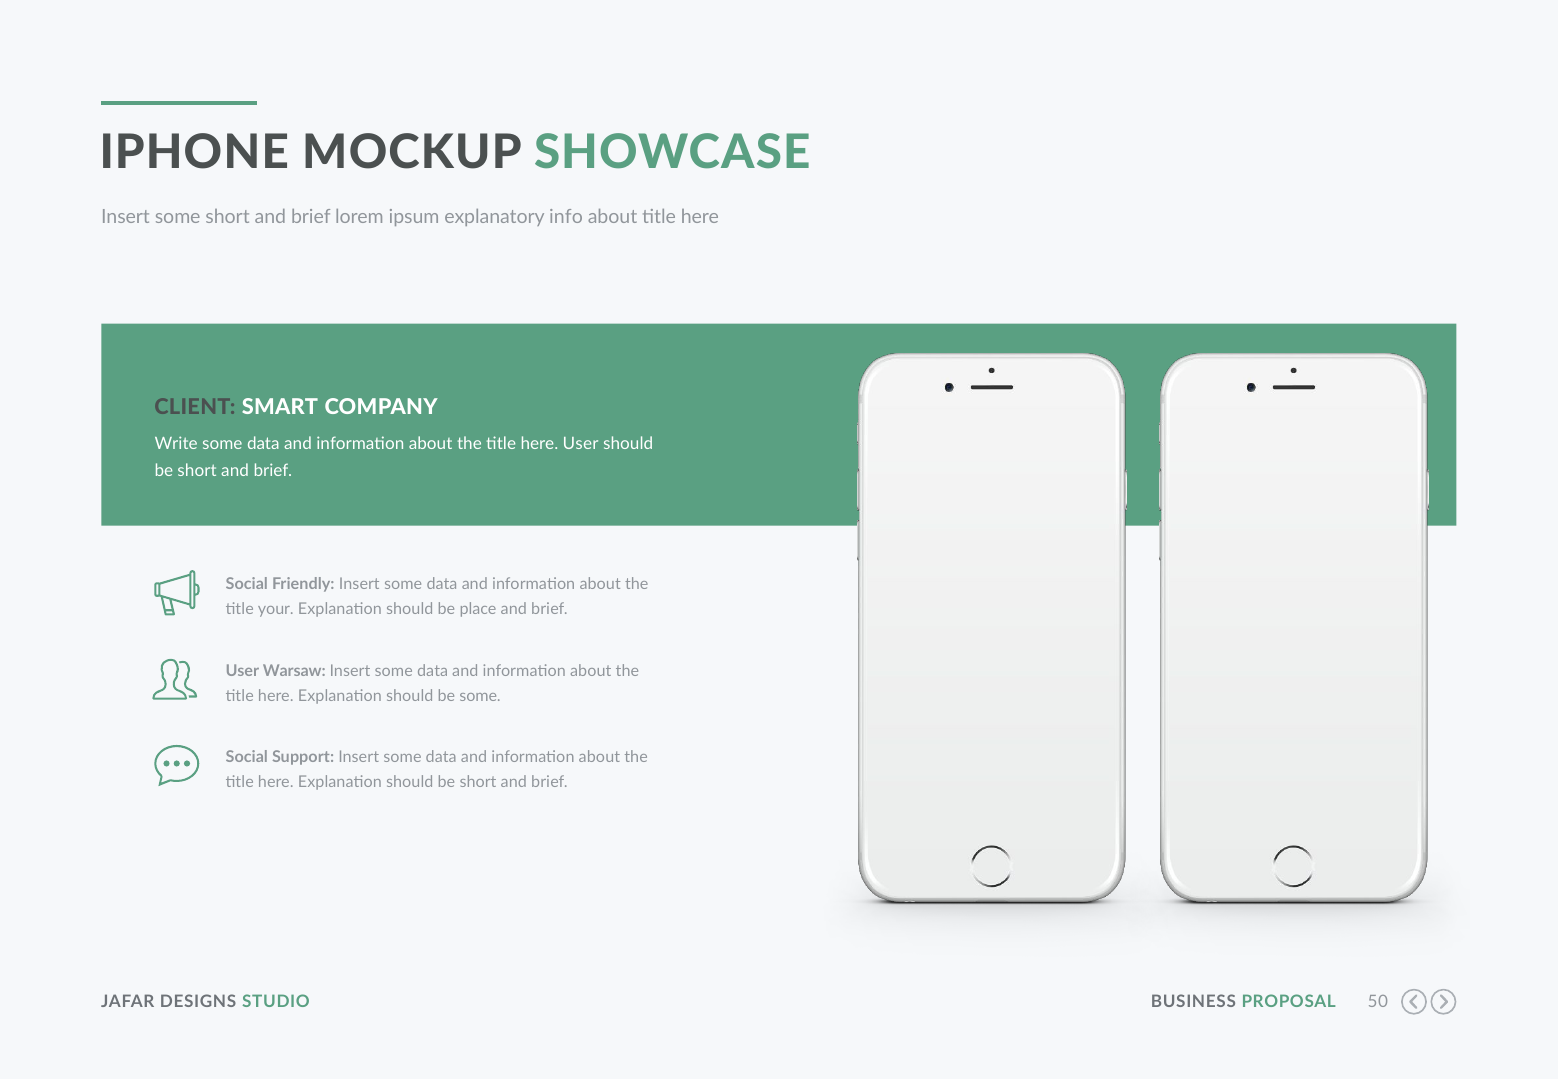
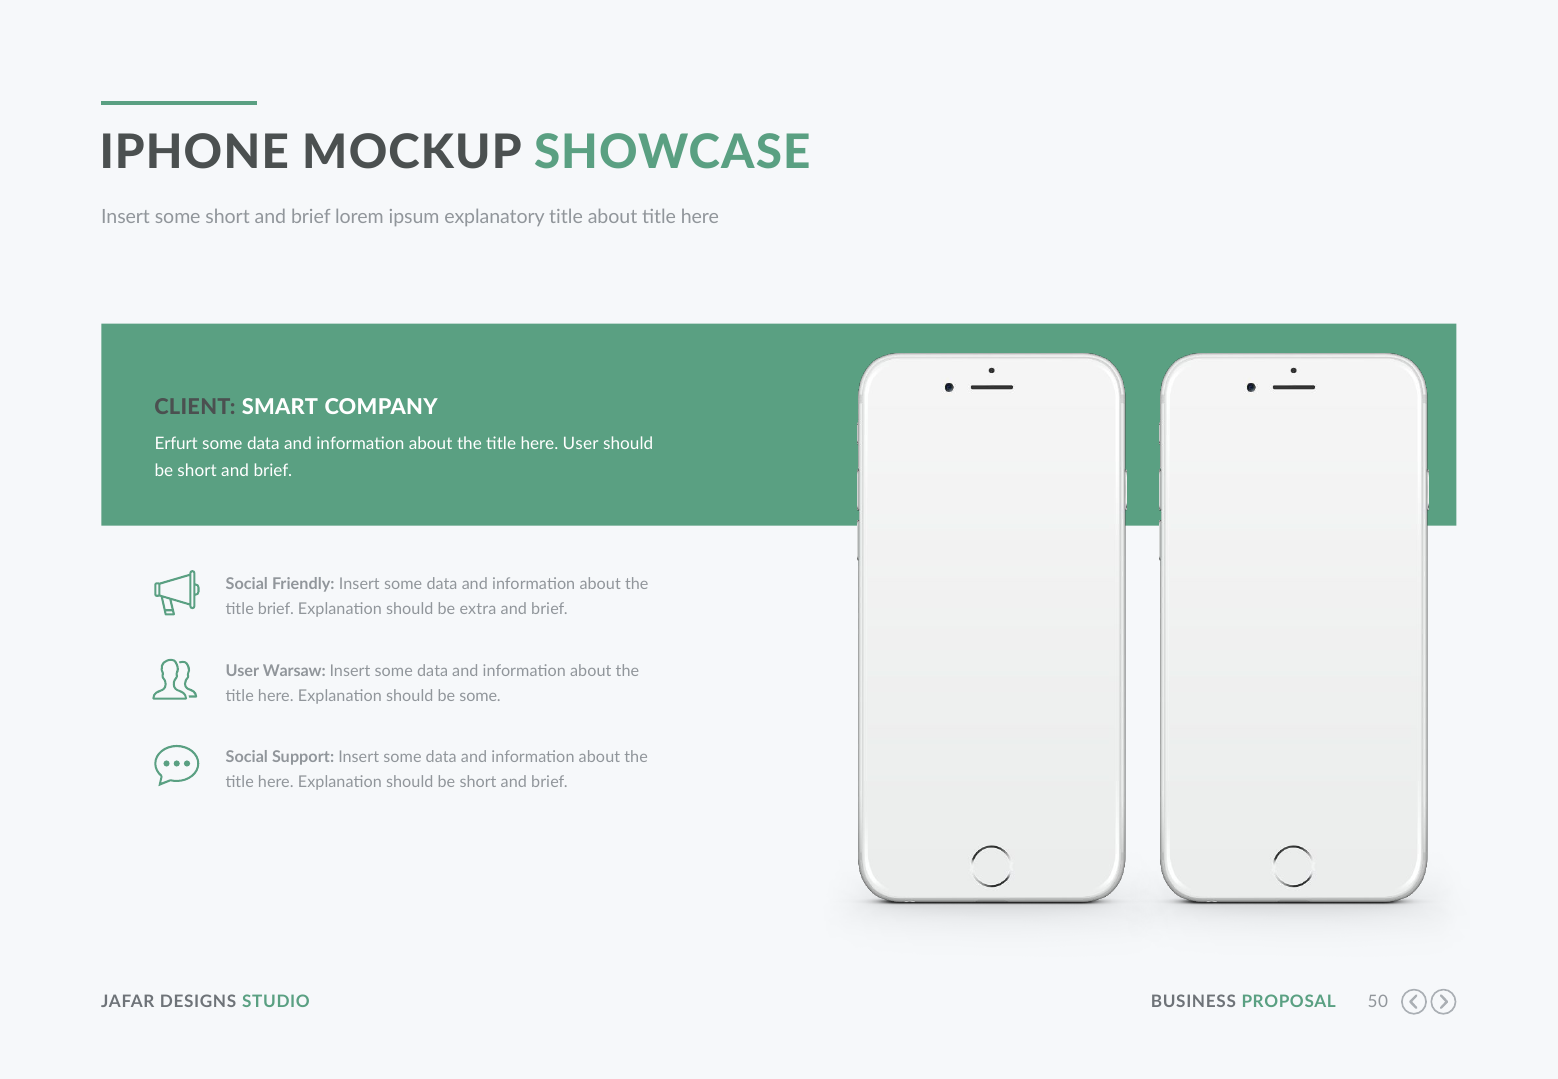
explanatory info: info -> title (566, 217)
Write: Write -> Erfurt (176, 444)
title your: your -> brief (276, 609)
place: place -> extra (478, 609)
